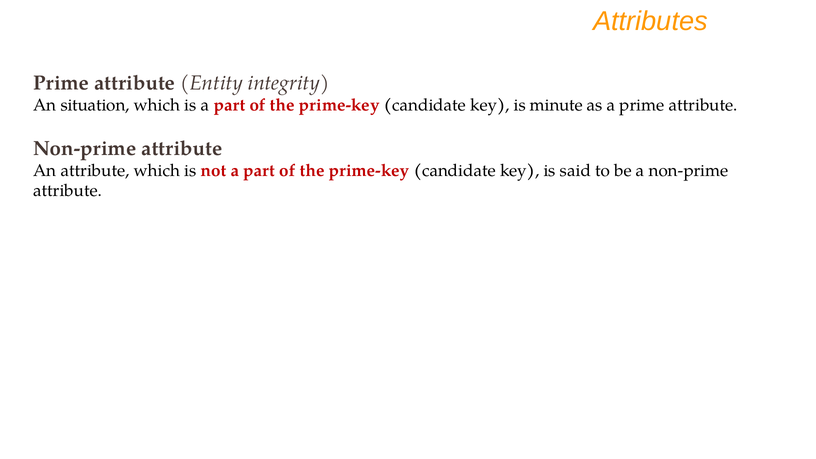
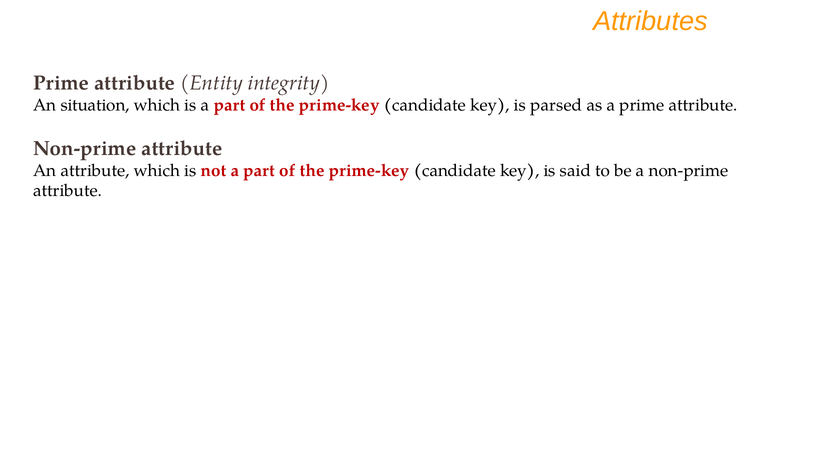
minute: minute -> parsed (556, 105)
